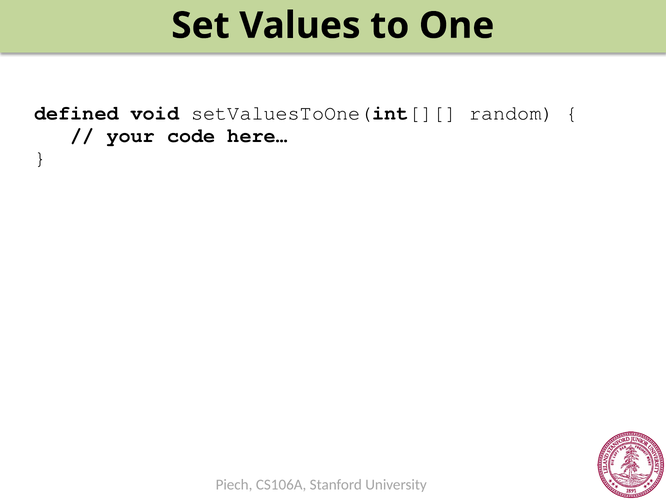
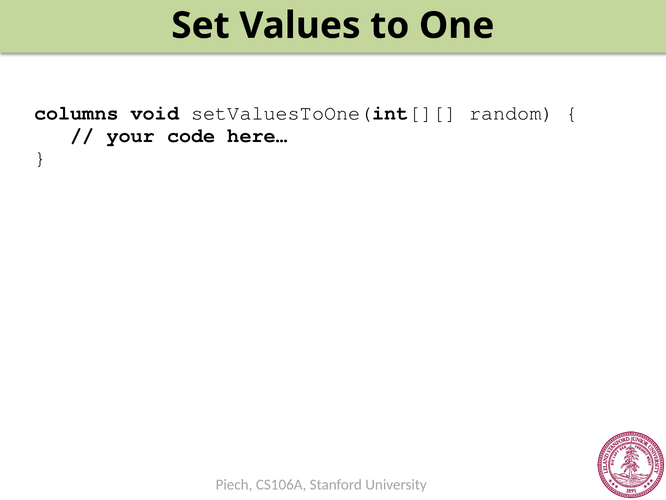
defined: defined -> columns (76, 113)
